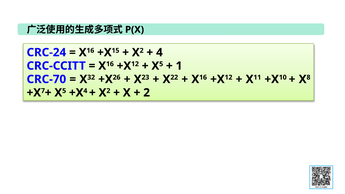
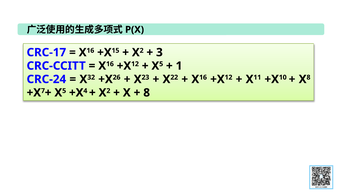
CRC-24: CRC-24 -> CRC-17 (46, 52)
4: 4 -> 3 (159, 52)
CRC-70: CRC-70 -> CRC-24 (46, 79)
2: 2 -> 8 (147, 93)
